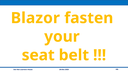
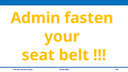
Blazor: Blazor -> Admin (35, 18)
